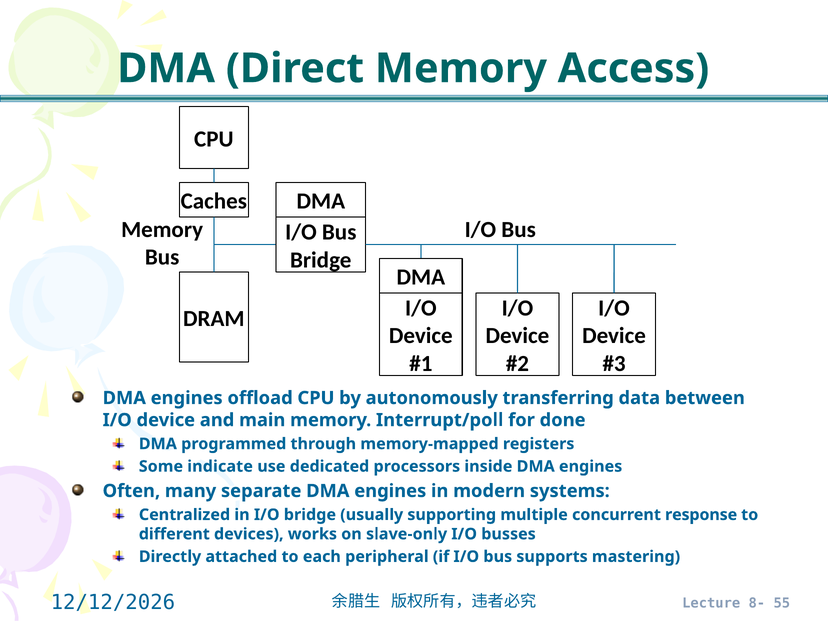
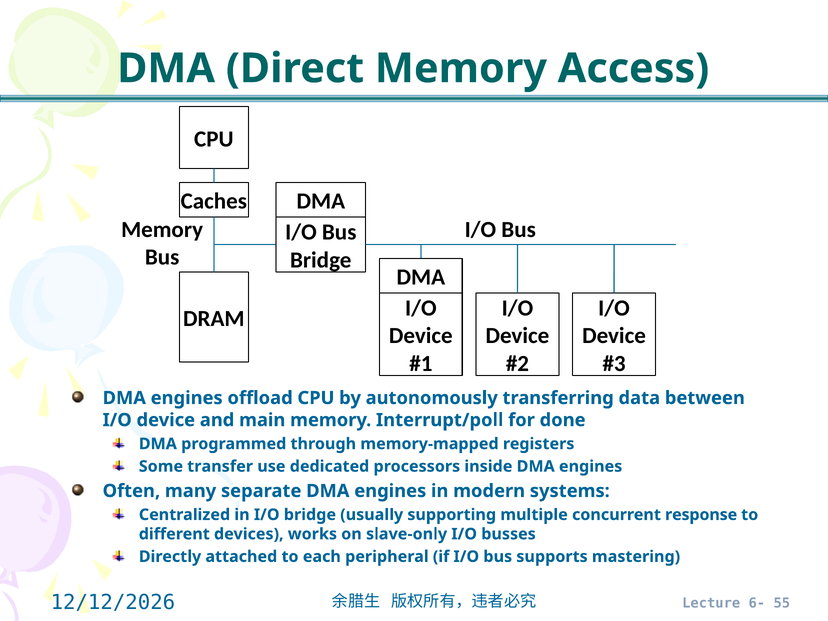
indicate: indicate -> transfer (220, 466)
8-: 8- -> 6- (757, 603)
